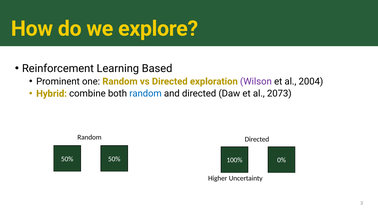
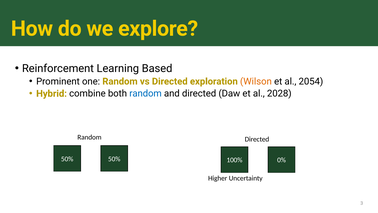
Wilson colour: purple -> orange (256, 81)
2004: 2004 -> 2054 (311, 81)
2073: 2073 -> 2028 (279, 93)
